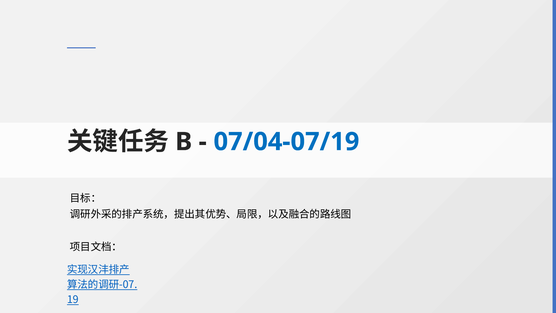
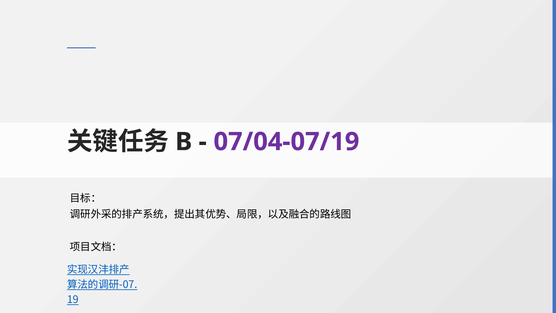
07/04-07/19 colour: blue -> purple (286, 142)
